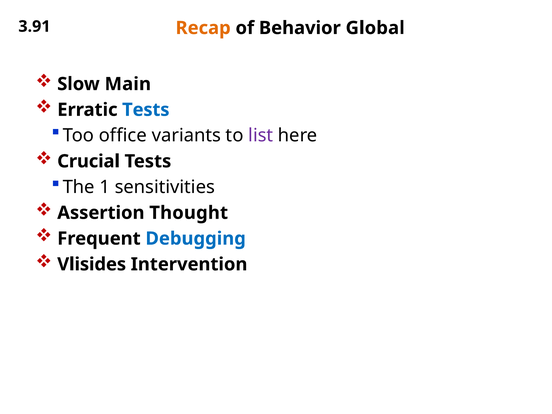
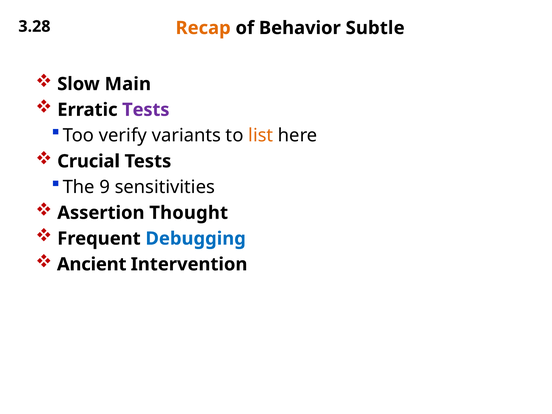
3.91: 3.91 -> 3.28 (34, 26)
Global: Global -> Subtle (375, 28)
Tests colour: blue -> purple (146, 110)
office: office -> verify (123, 136)
list colour: purple -> orange (261, 136)
1: 1 -> 9 (105, 187)
Vlisides: Vlisides -> Ancient (92, 264)
